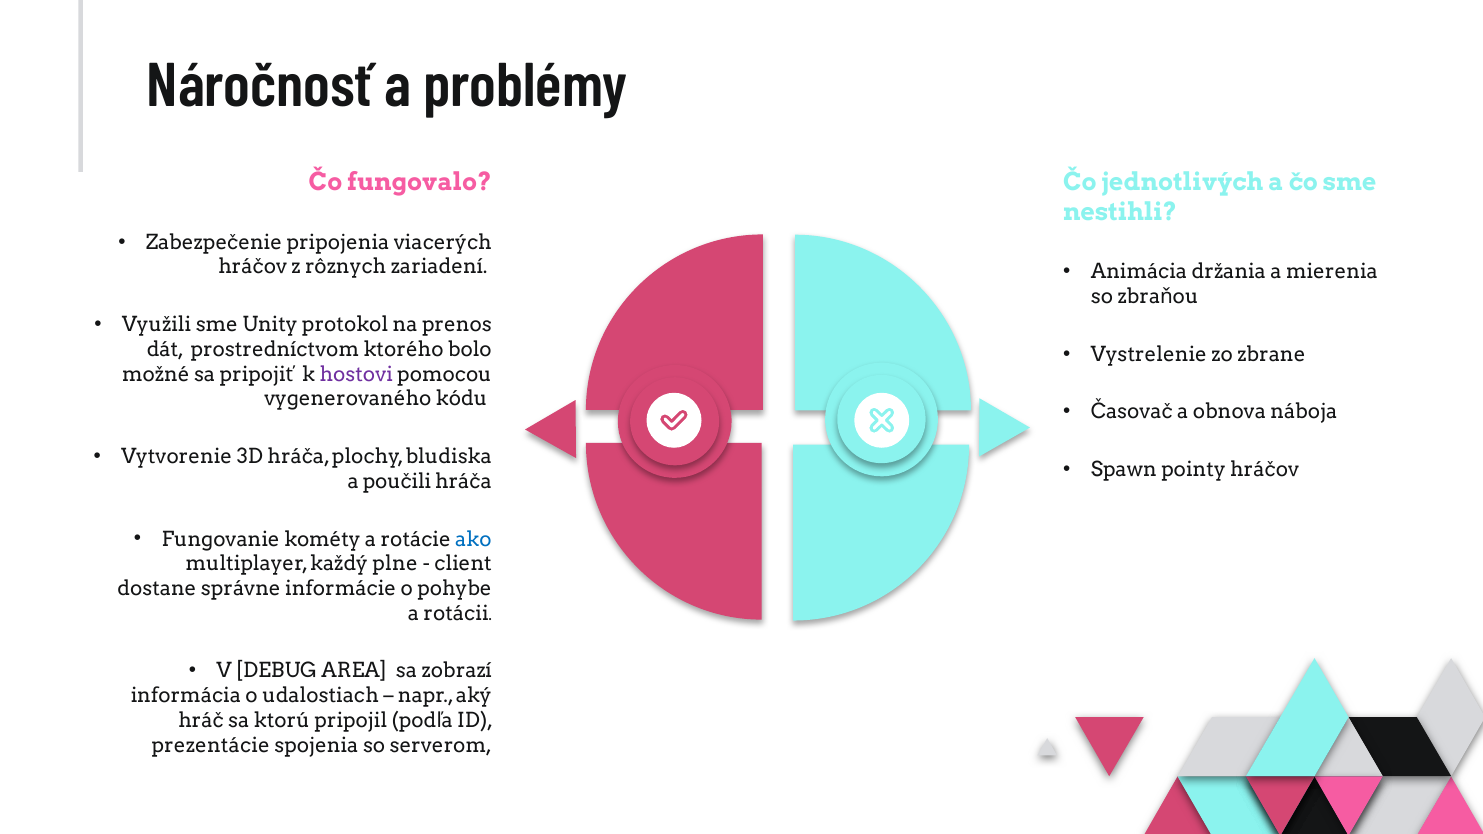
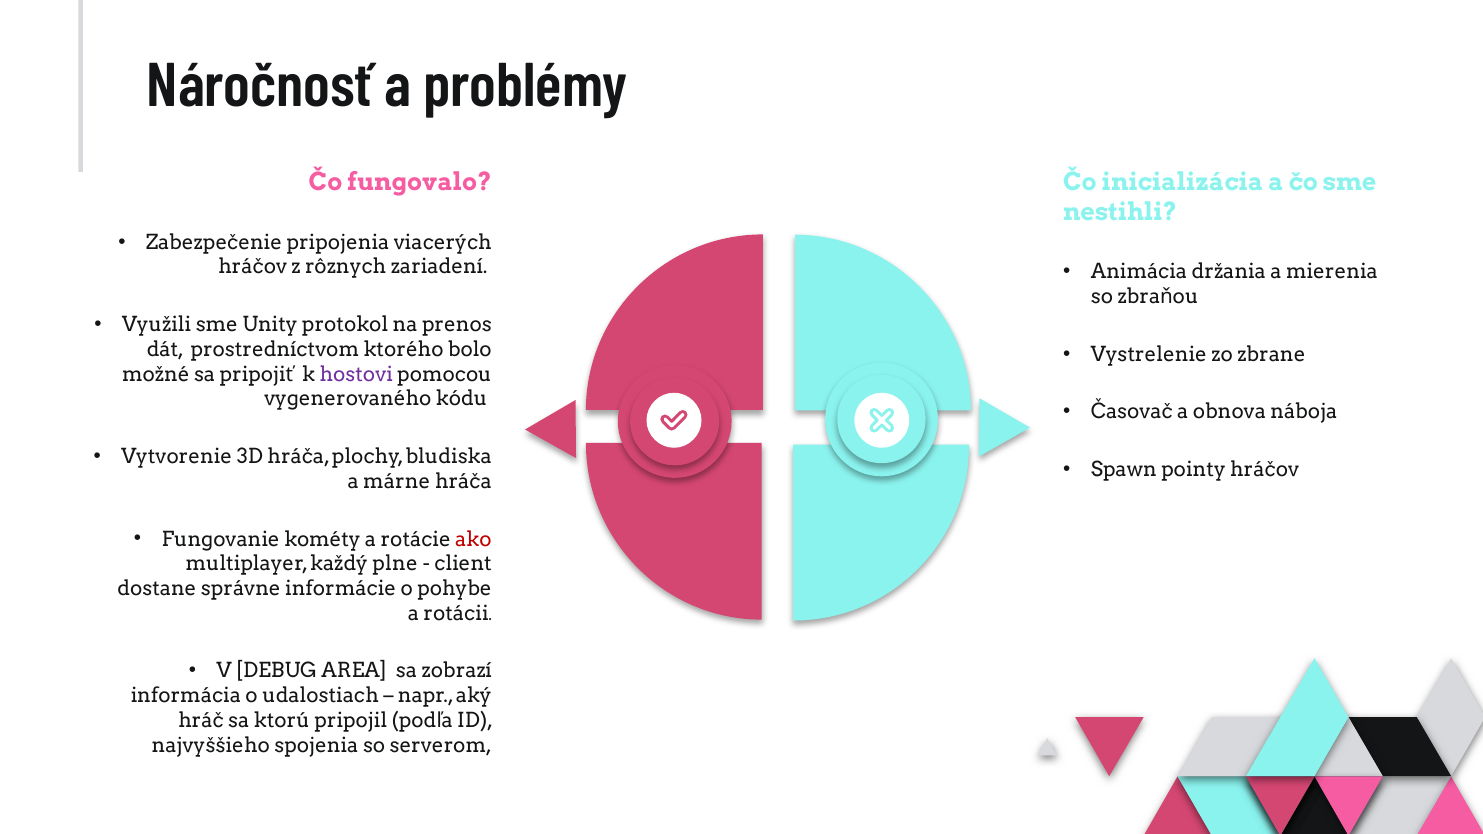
jednotlivých: jednotlivých -> inicializácia (1183, 183)
poučili: poučili -> márne (397, 482)
ako colour: blue -> red (473, 539)
prezentácie: prezentácie -> najvyššieho (211, 746)
